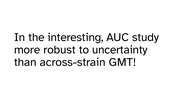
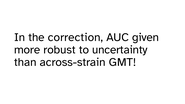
interesting: interesting -> correction (75, 37)
study: study -> given (146, 37)
